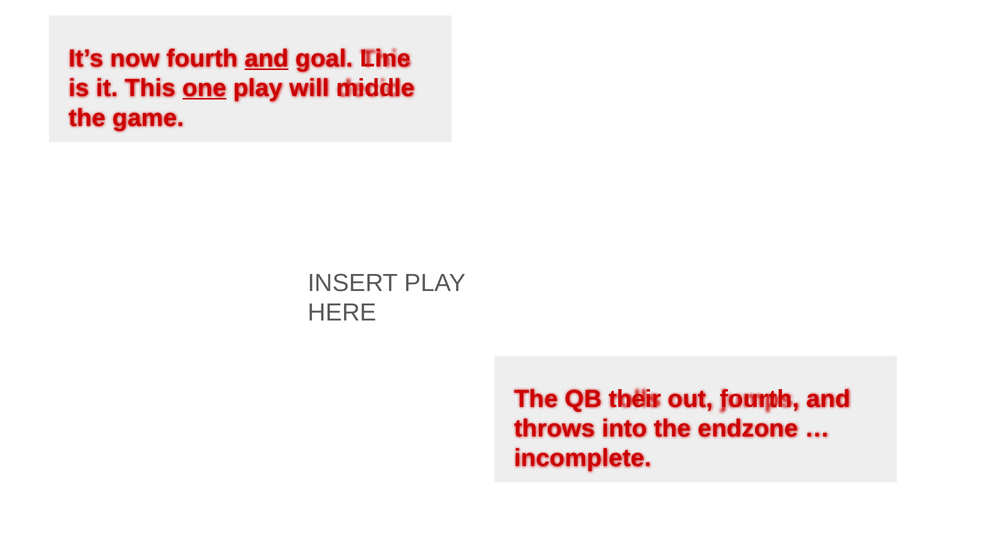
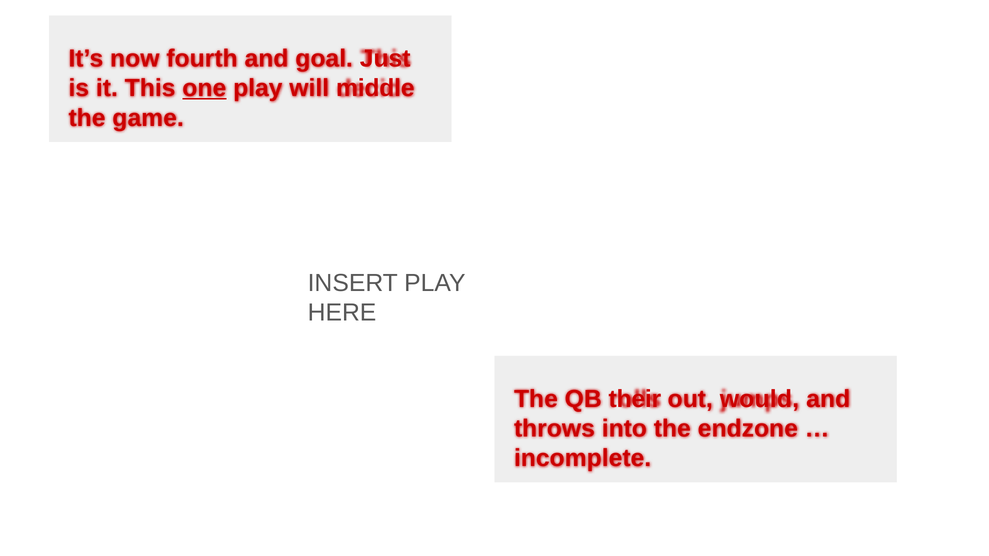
and underline: present -> none (266, 59)
Line: Line -> Just (385, 59)
out fourth: fourth -> would (759, 399)
